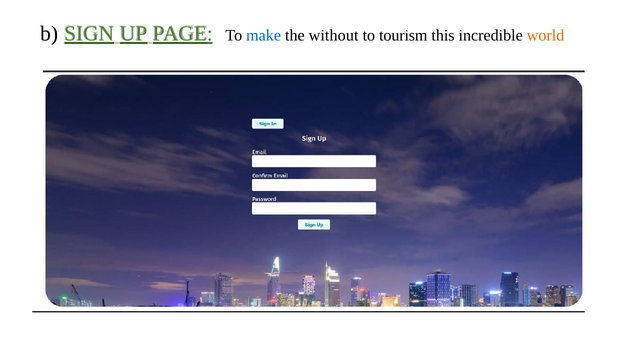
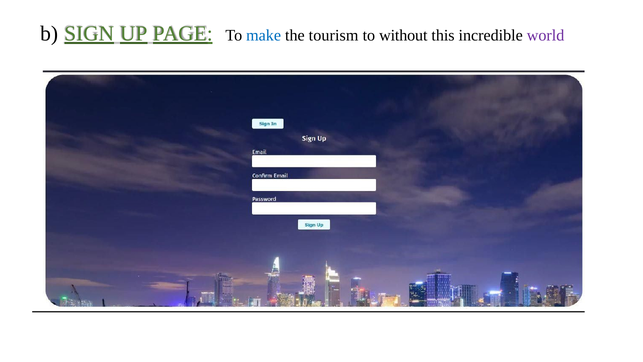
without: without -> tourism (334, 35)
tourism: tourism -> without (403, 35)
world colour: orange -> purple (546, 35)
